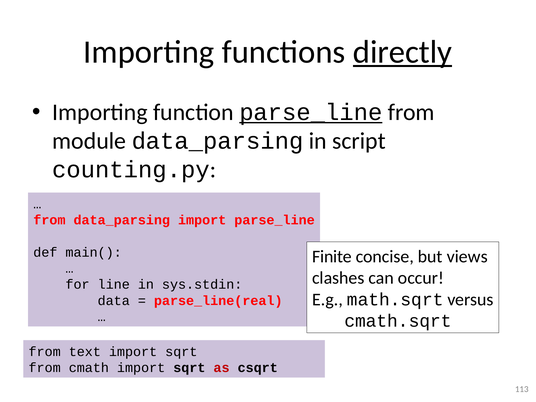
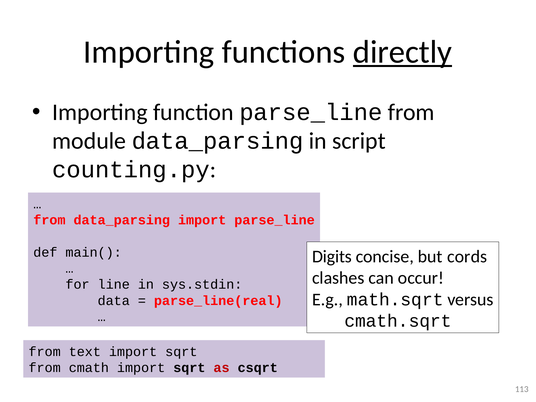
parse_line underline: present -> none (311, 112)
Finite: Finite -> Digits (332, 257)
views: views -> cords (467, 257)
